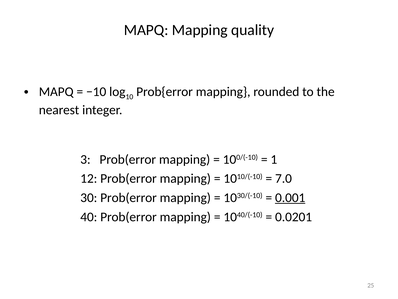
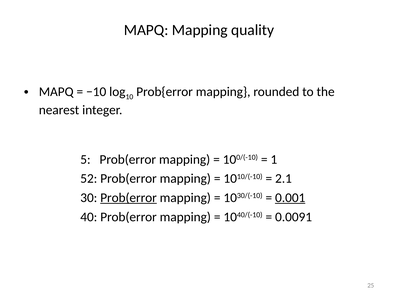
3: 3 -> 5 (85, 159)
12: 12 -> 52 (89, 178)
7.0: 7.0 -> 2.1 (283, 178)
Prob(error underline: none -> present (129, 197)
0.0201: 0.0201 -> 0.0091 (294, 217)
